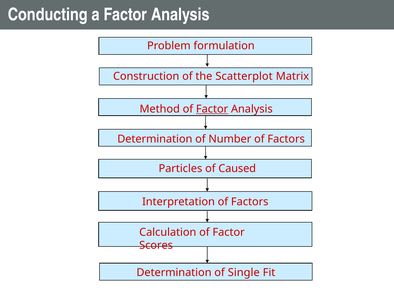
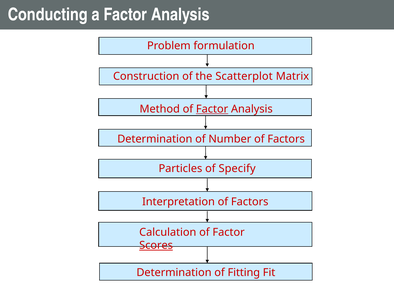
Caused: Caused -> Specify (237, 169)
Scores underline: none -> present (156, 246)
Single: Single -> Fitting (244, 273)
